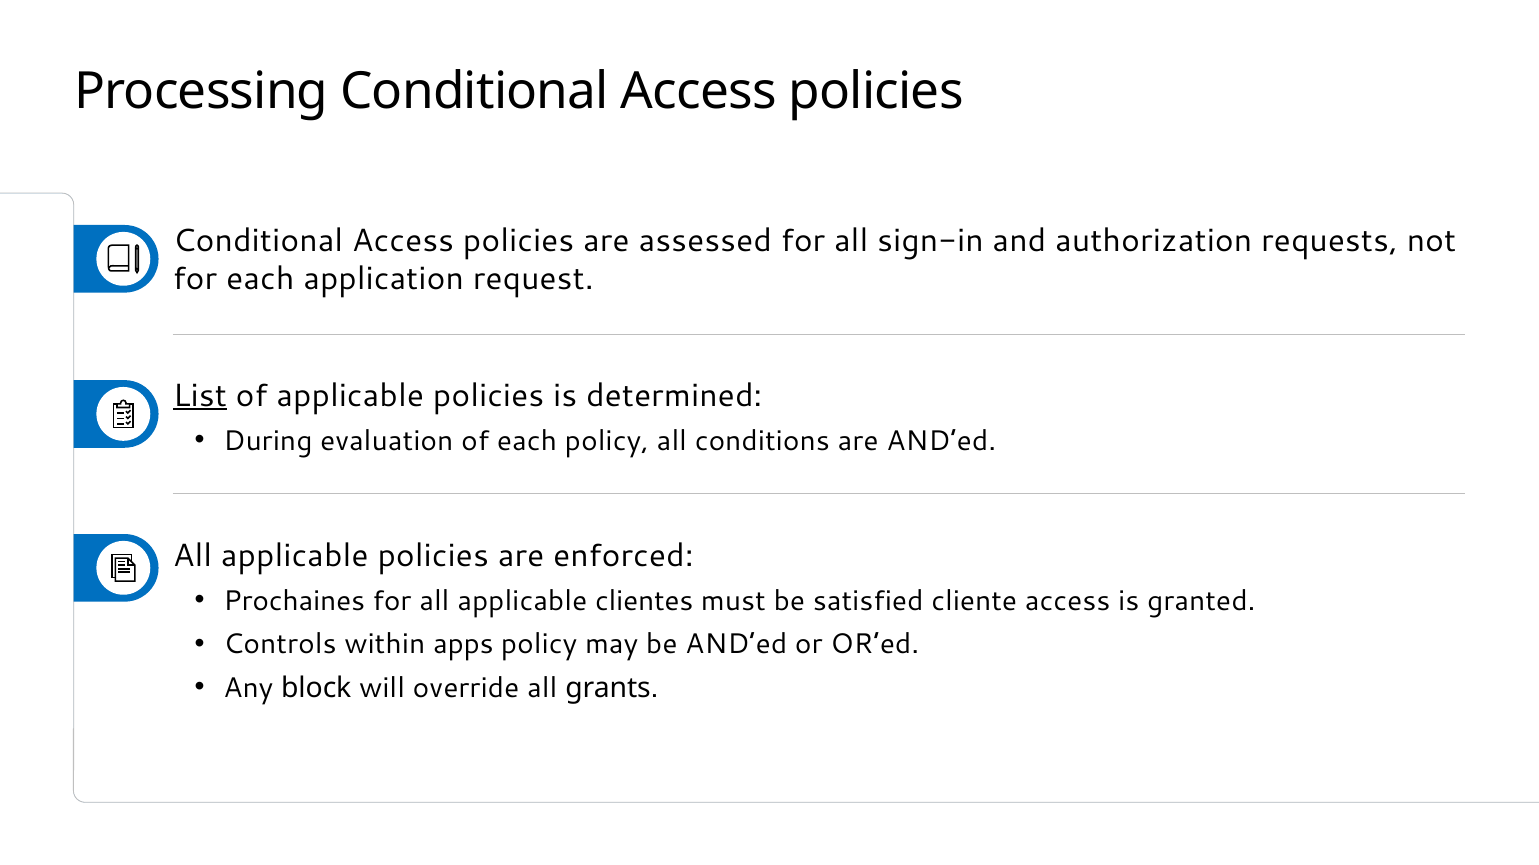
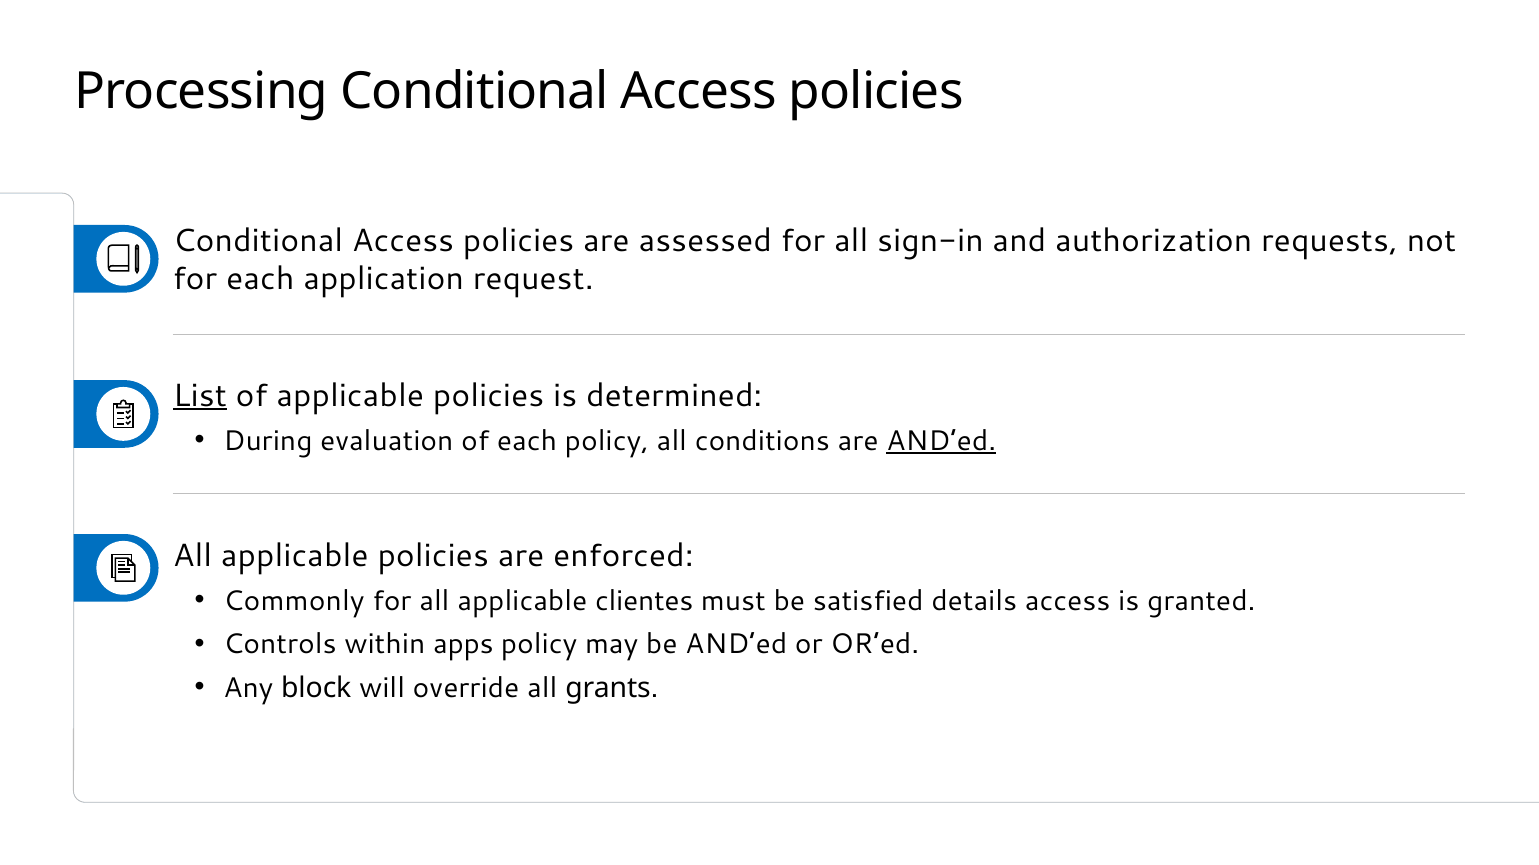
AND’ed underline: none -> present (941, 441)
Prochaines: Prochaines -> Commonly (294, 602)
cliente: cliente -> details (974, 602)
